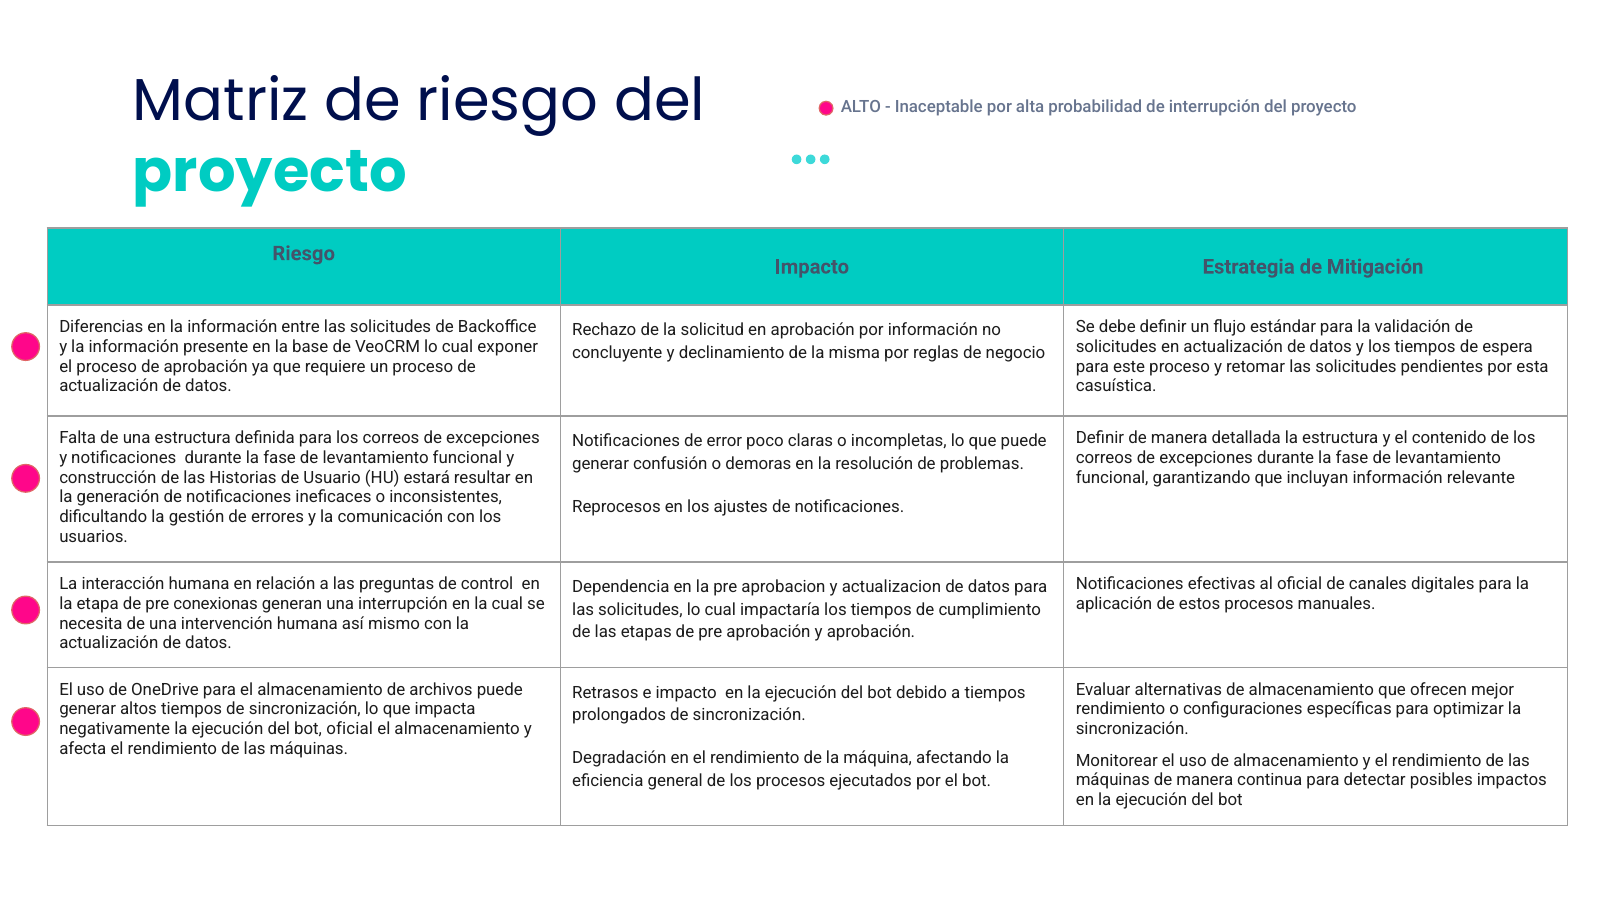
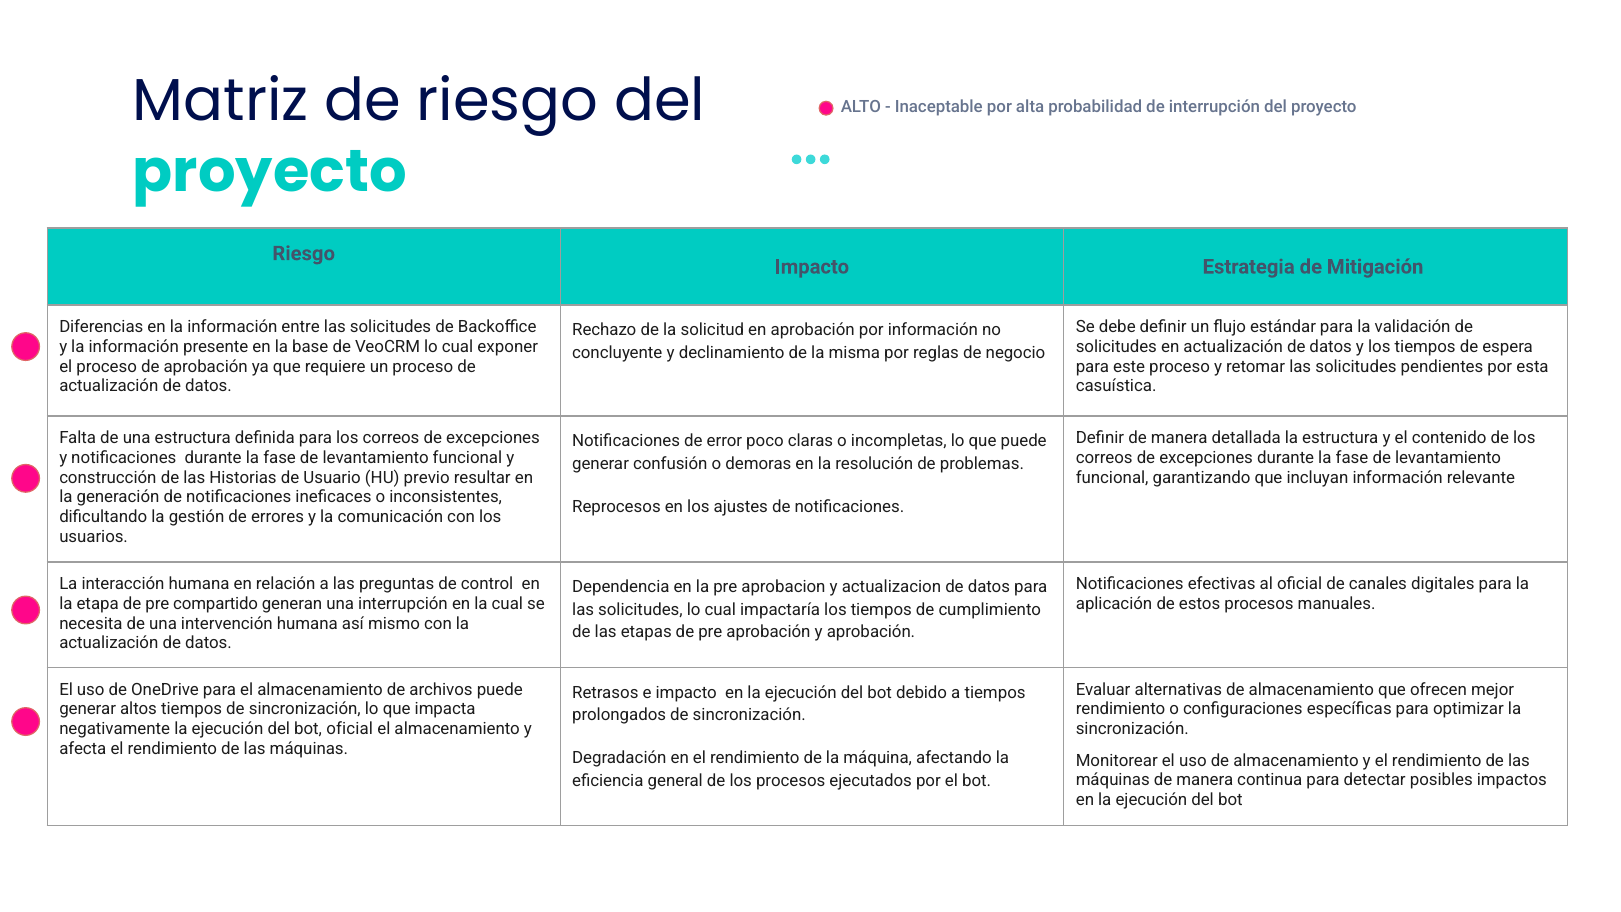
estará: estará -> previo (427, 477)
conexionas: conexionas -> compartido (216, 604)
